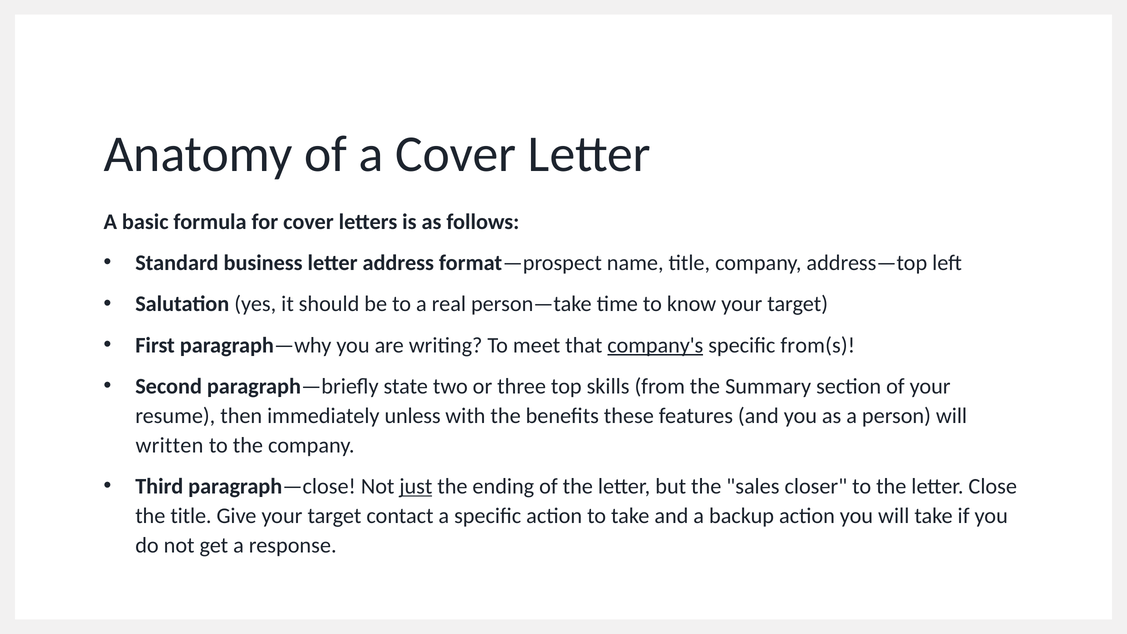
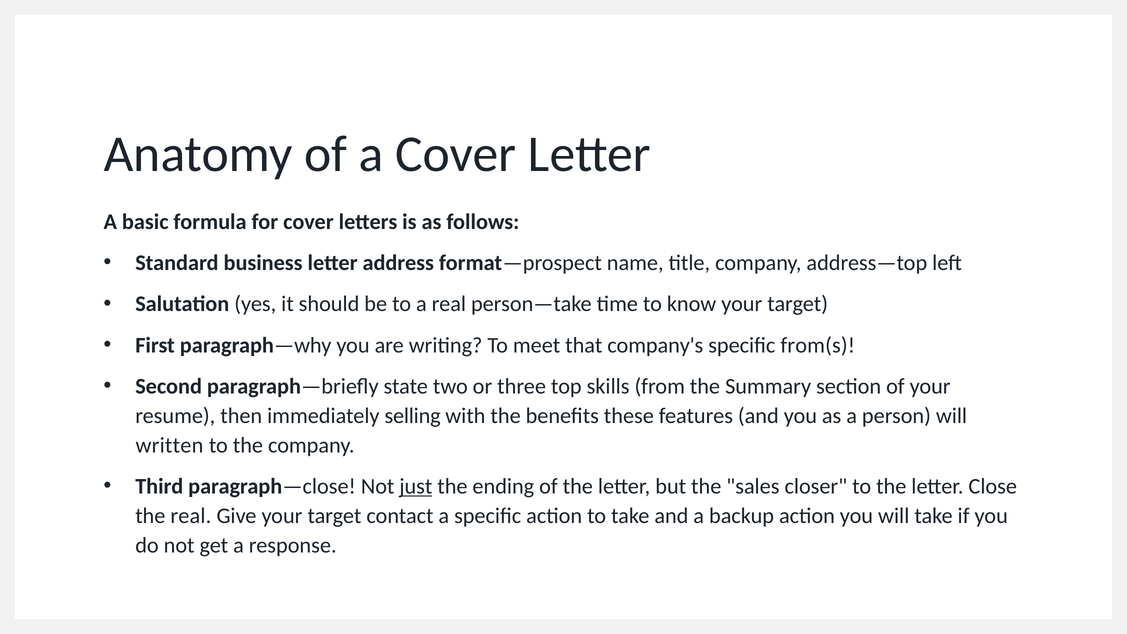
company's underline: present -> none (655, 345)
unless: unless -> selling (413, 416)
the title: title -> real (191, 516)
